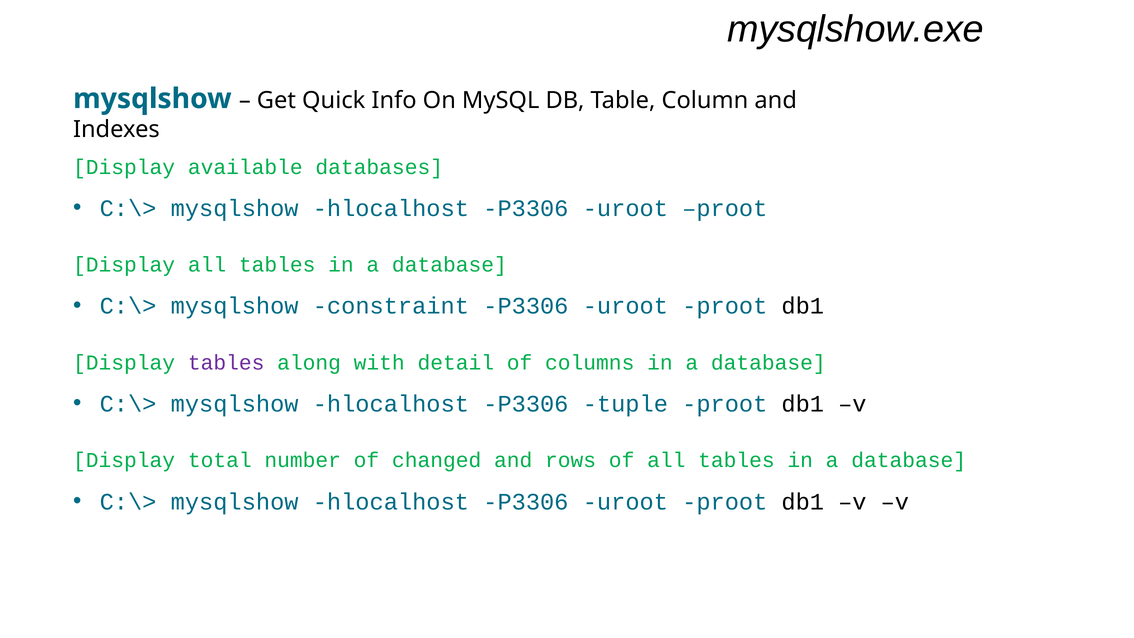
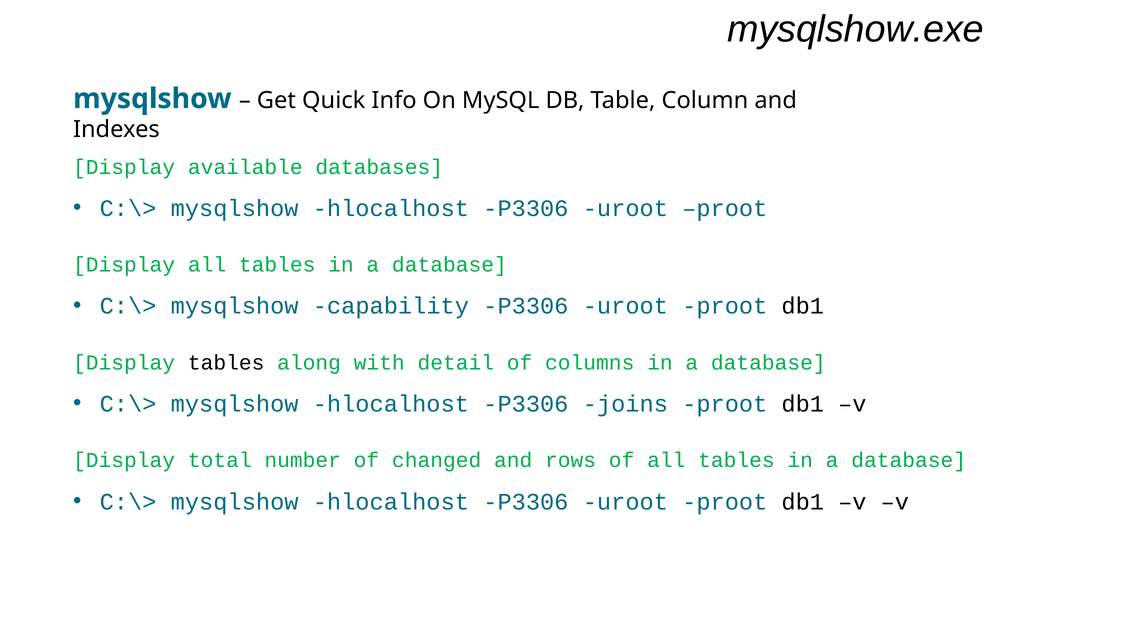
constraint: constraint -> capability (391, 306)
tables colour: purple -> black (226, 363)
tuple: tuple -> joins (625, 404)
